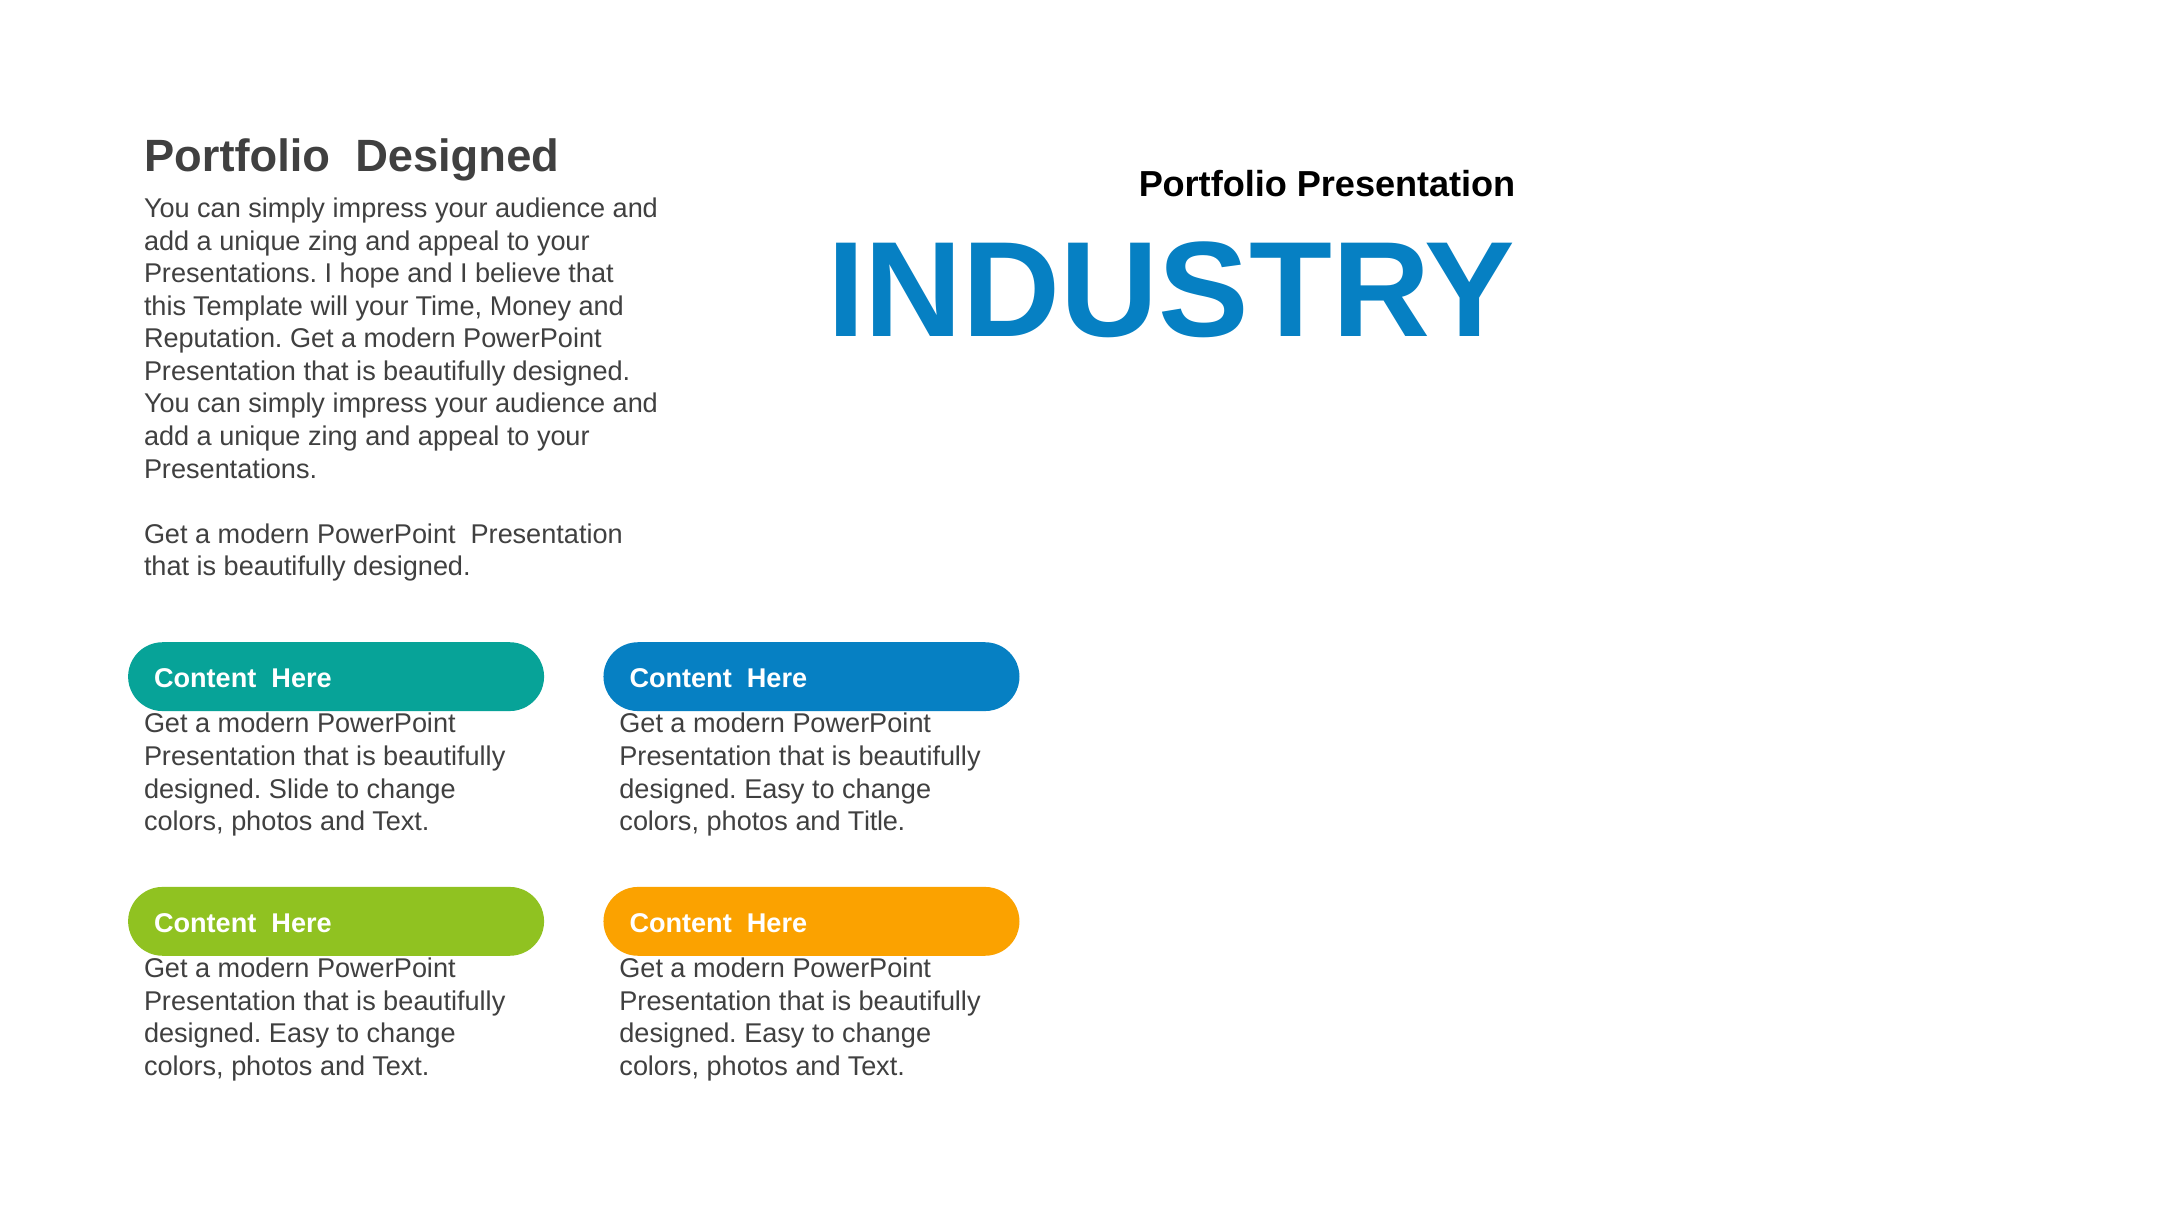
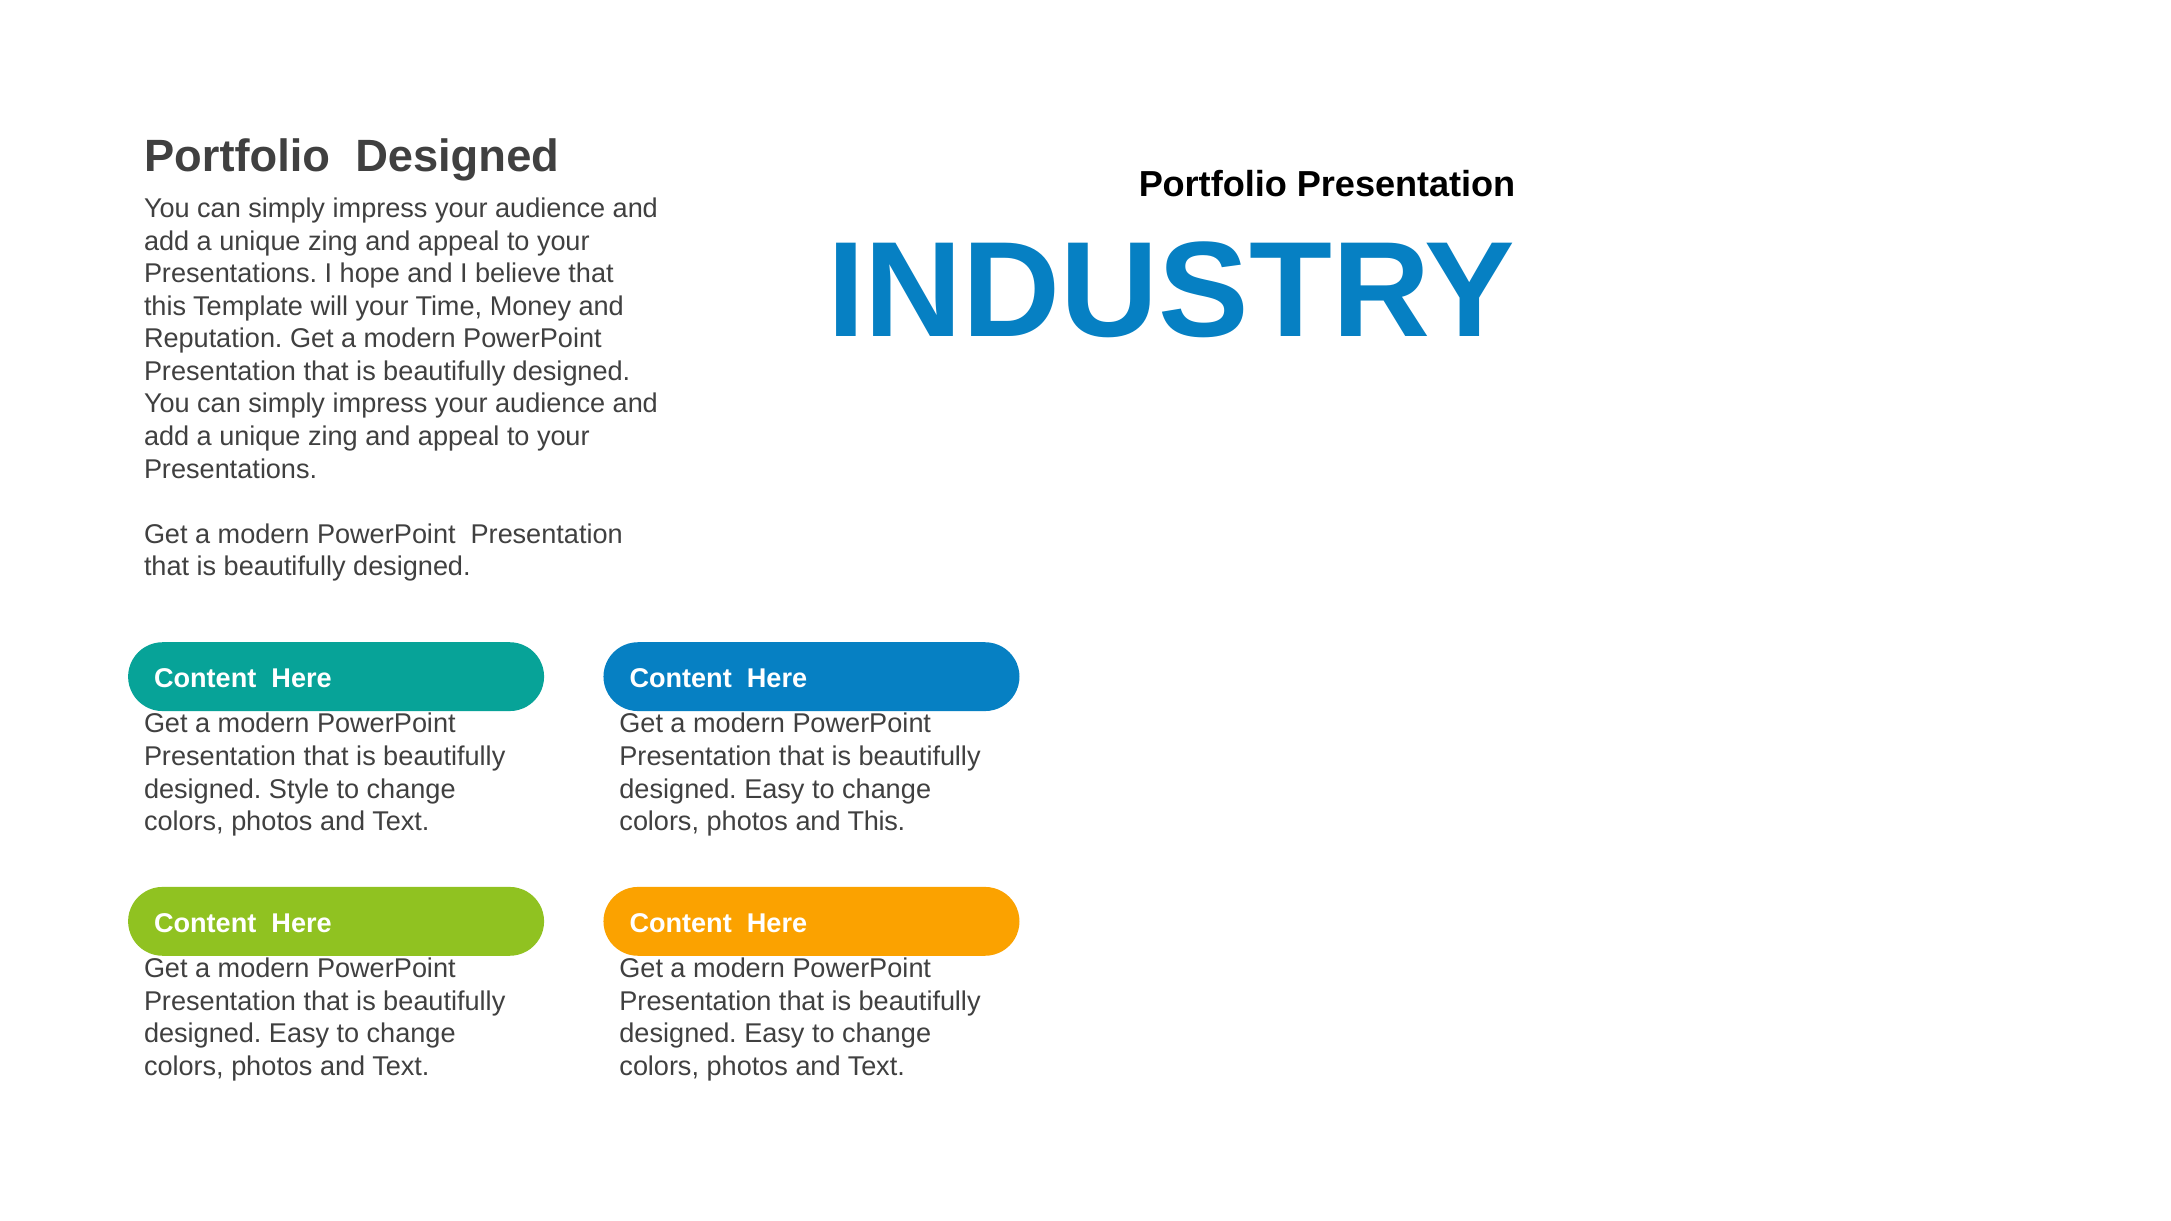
Slide: Slide -> Style (299, 789)
and Title: Title -> This (876, 822)
